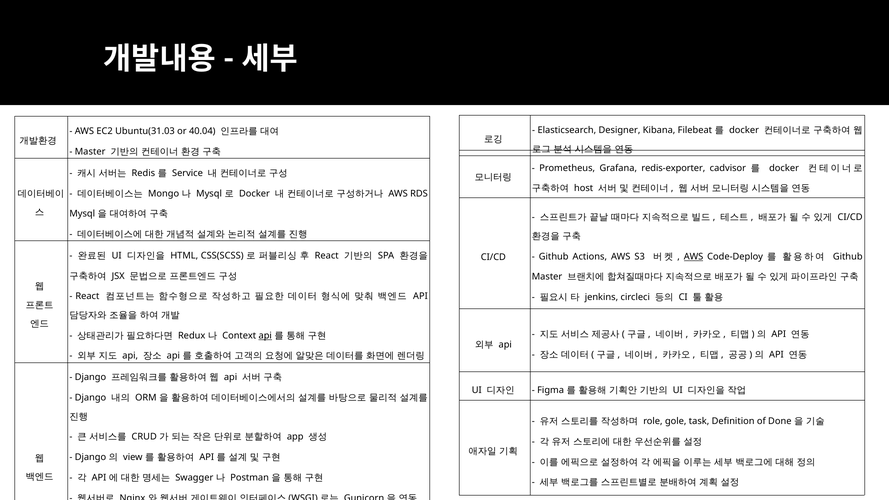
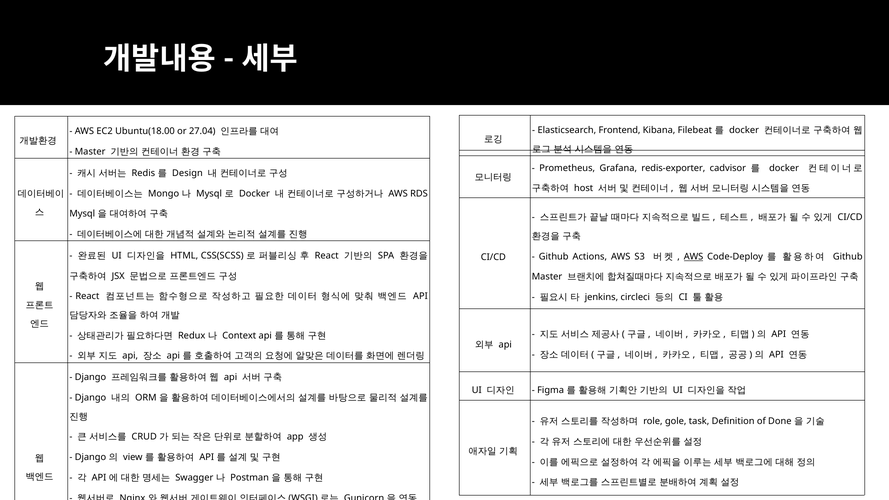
Designer: Designer -> Frontend (620, 130)
Ubuntu(31.03: Ubuntu(31.03 -> Ubuntu(18.00 (145, 131)
40.04: 40.04 -> 27.04 (202, 131)
Service: Service -> Design (187, 173)
api underline: present -> none (265, 336)
